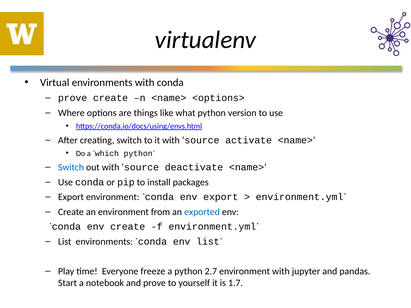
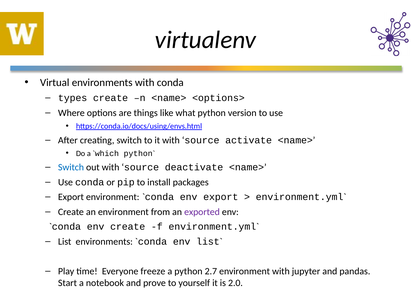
prove: prove -> types (73, 98)
exported colour: blue -> purple (202, 212)
1.7: 1.7 -> 2.0 (235, 283)
